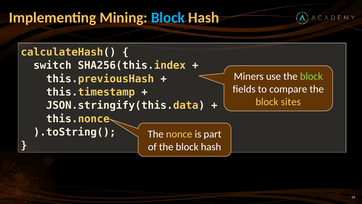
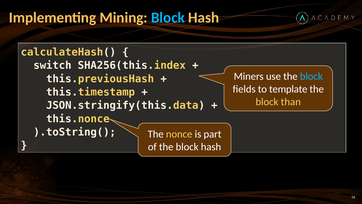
block colour: light green -> light blue (311, 76)
compare: compare -> template (288, 89)
sites: sites -> than (291, 102)
